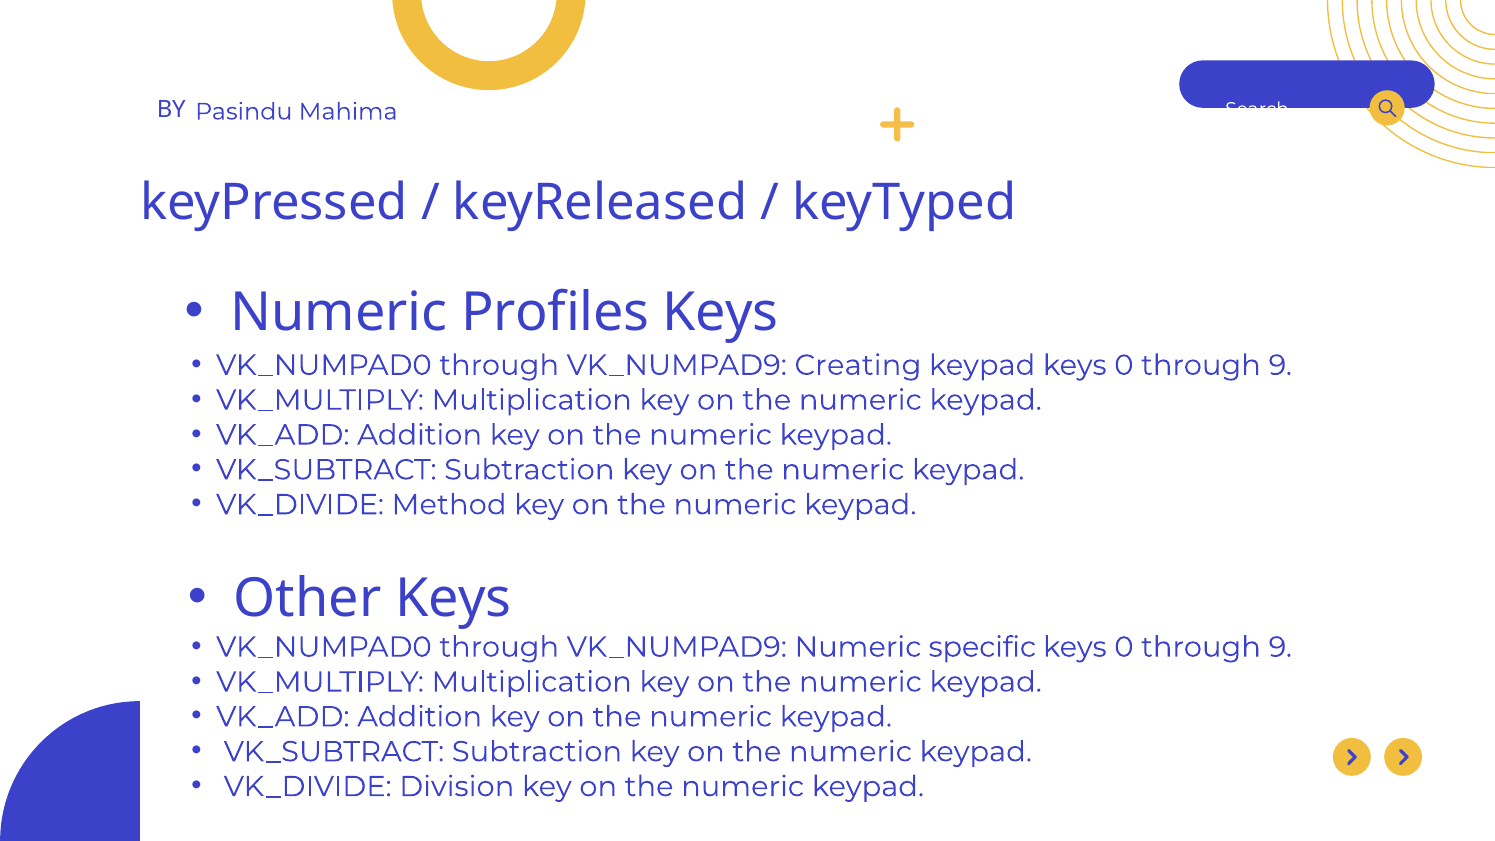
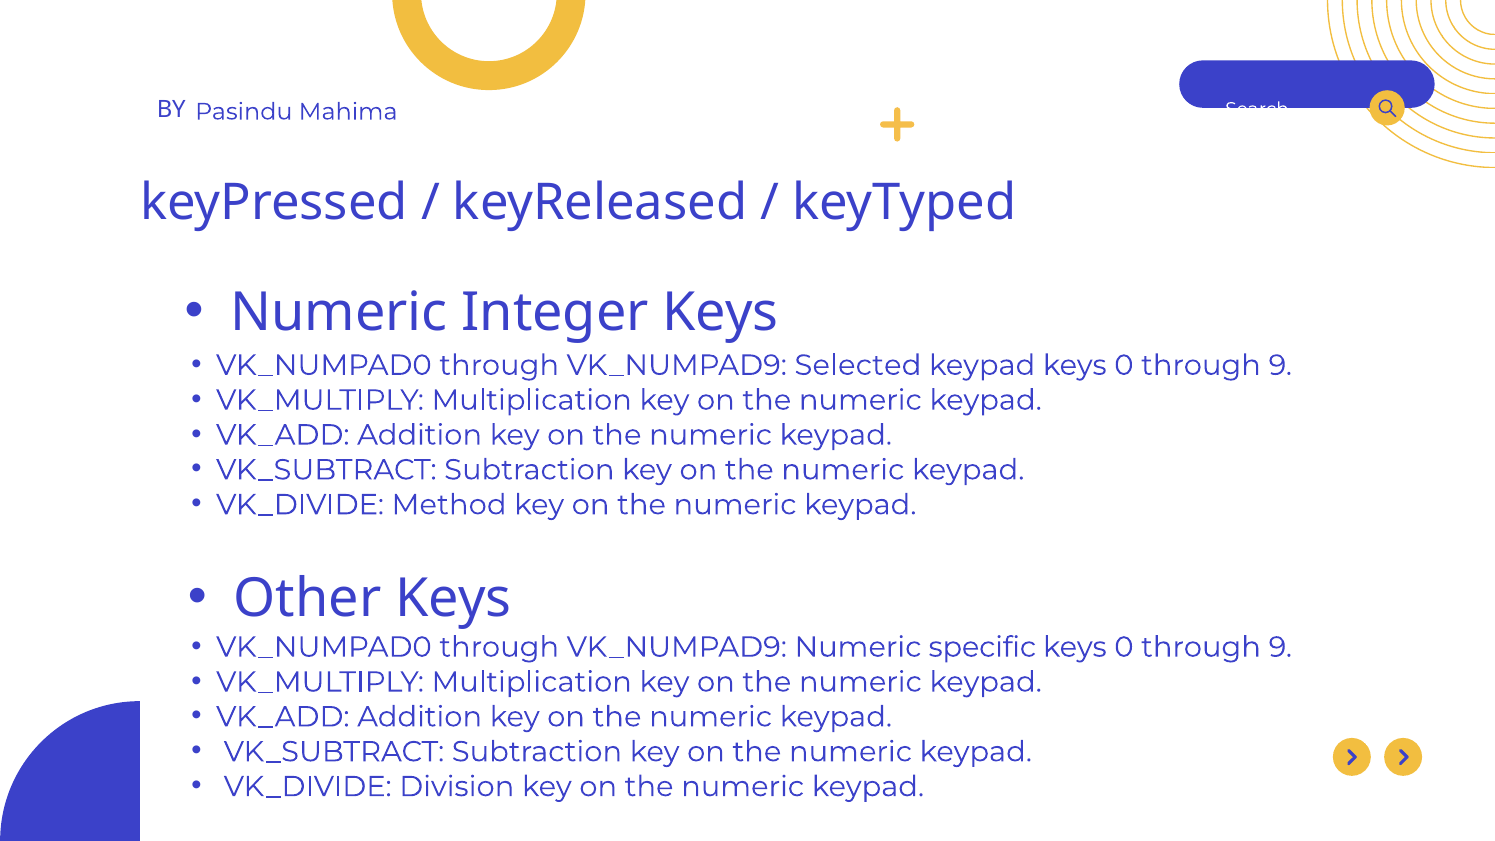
Profiles: Profiles -> Integer (555, 313)
Creating: Creating -> Selected (858, 365)
